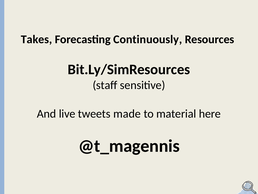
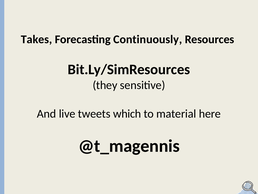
staff: staff -> they (105, 85)
made: made -> which (127, 113)
